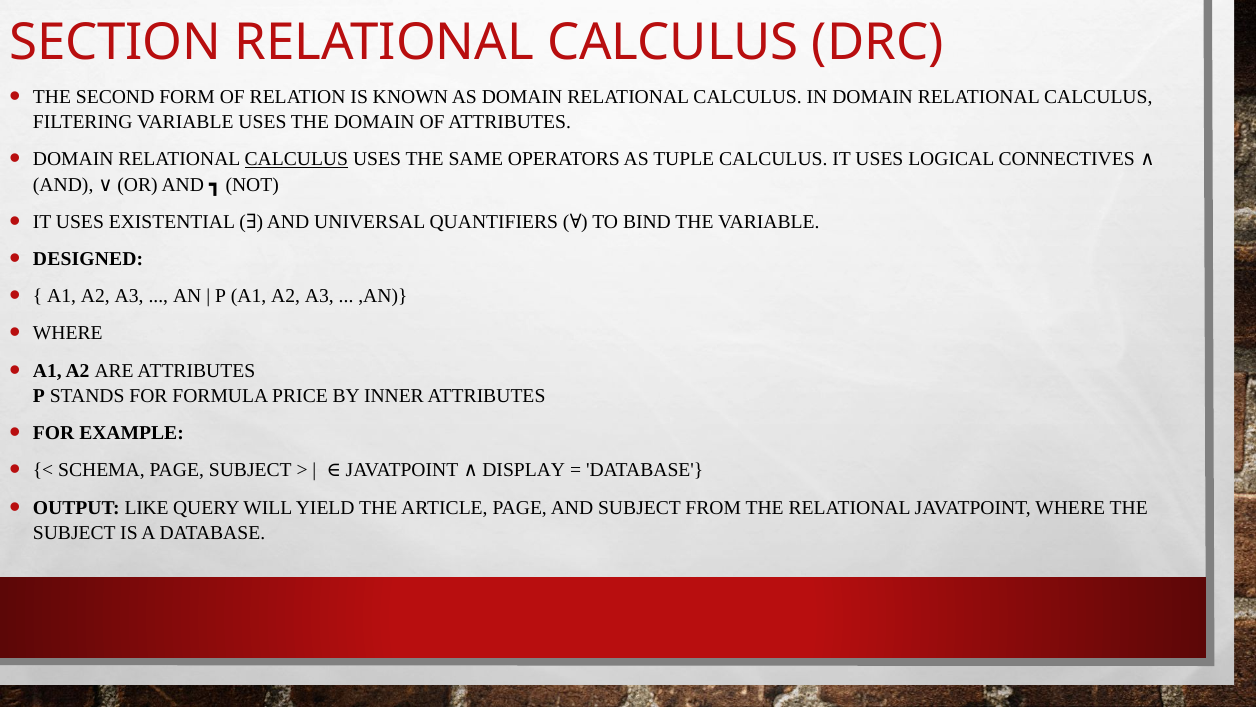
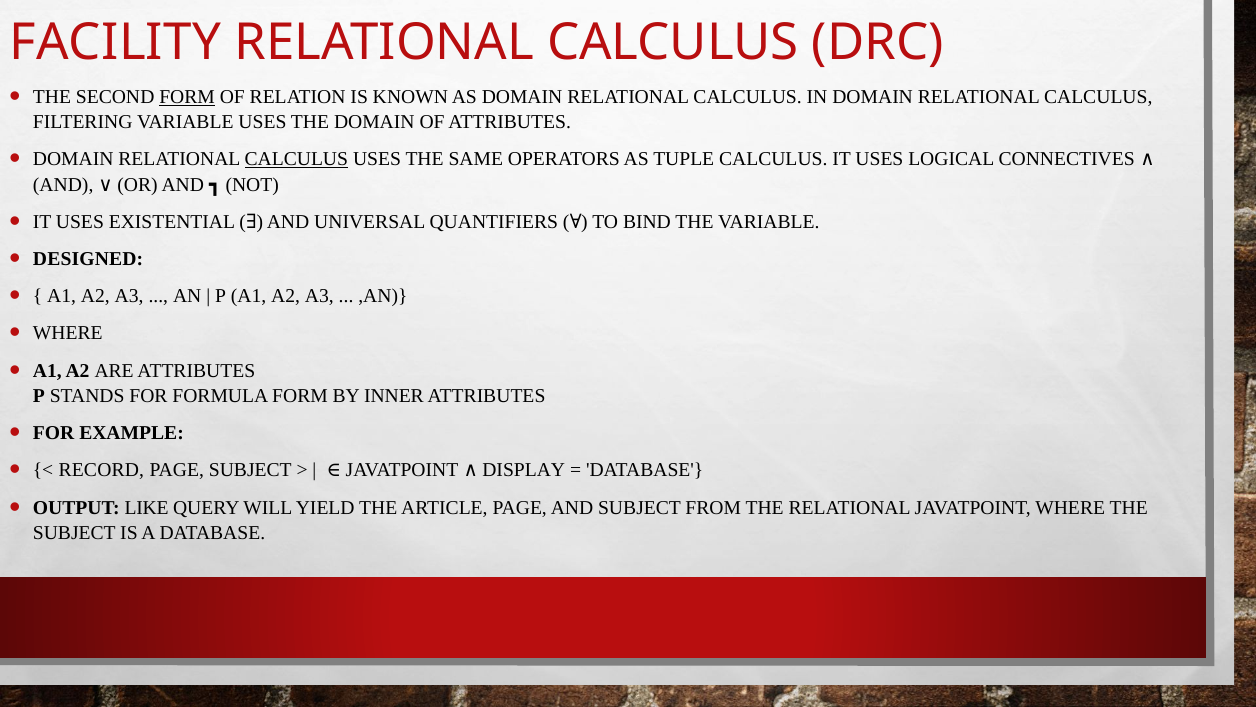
SECTION: SECTION -> FACILITY (115, 43)
FORM underline: none -> present (187, 97)
FORMULA PRICE: PRICE -> FORM (300, 396)
SCHEMA: SCHEMA -> RECORD (101, 470)
